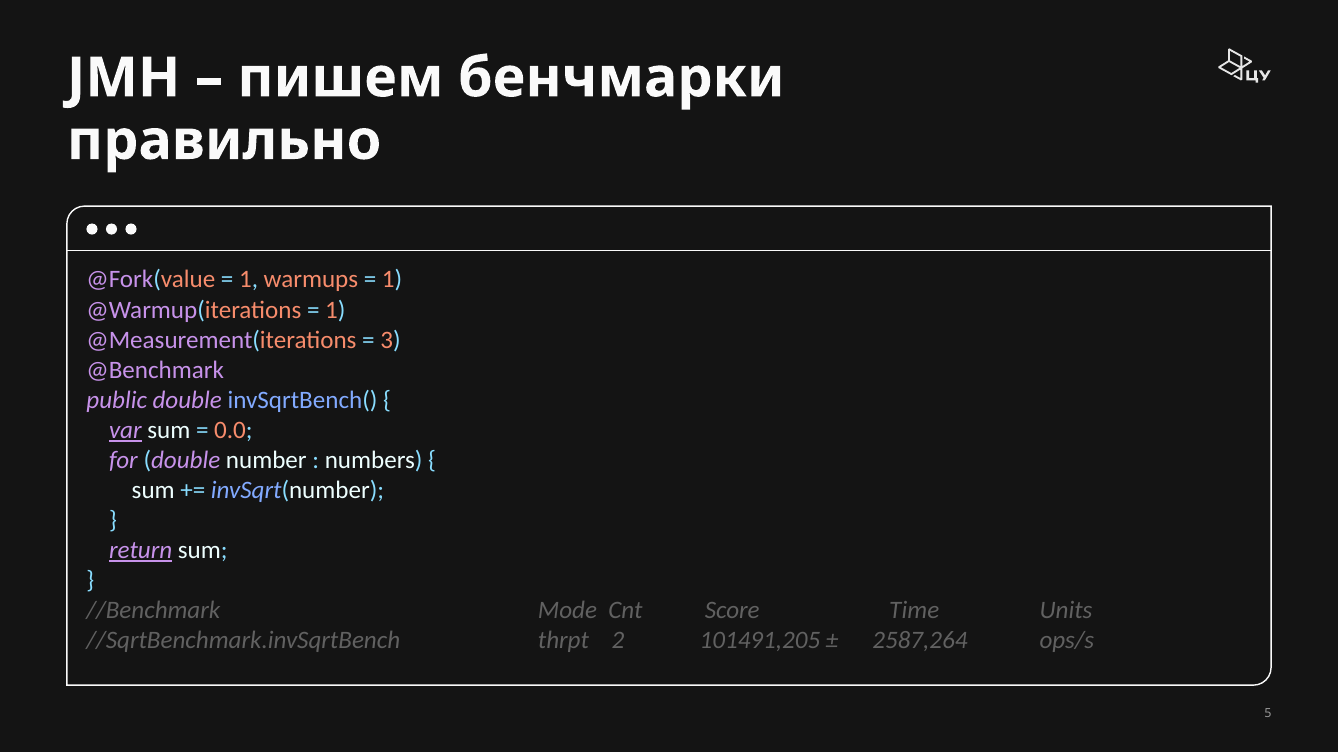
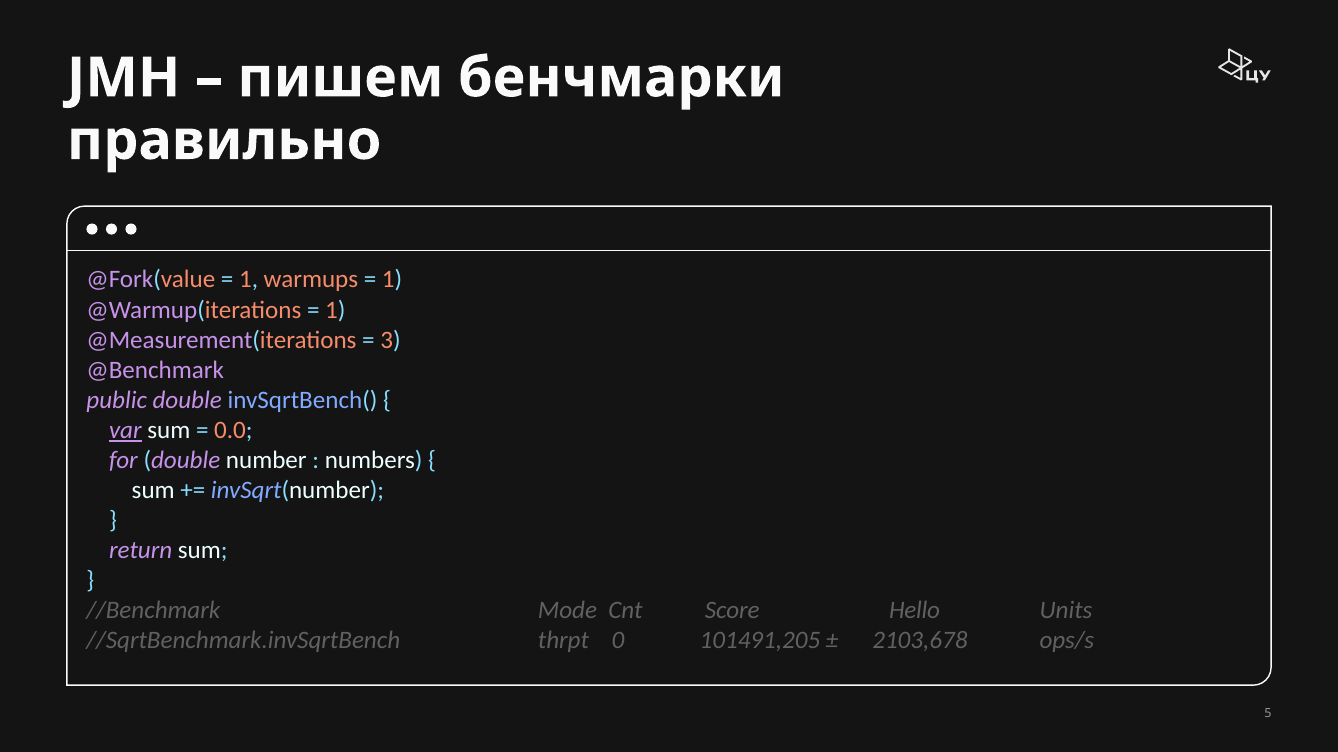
return underline: present -> none (141, 551)
Time: Time -> Hello (915, 611)
2: 2 -> 0 (618, 641)
2587,264: 2587,264 -> 2103,678 (920, 641)
